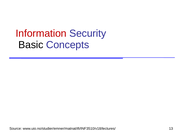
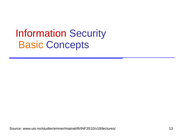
Basic colour: black -> orange (31, 45)
